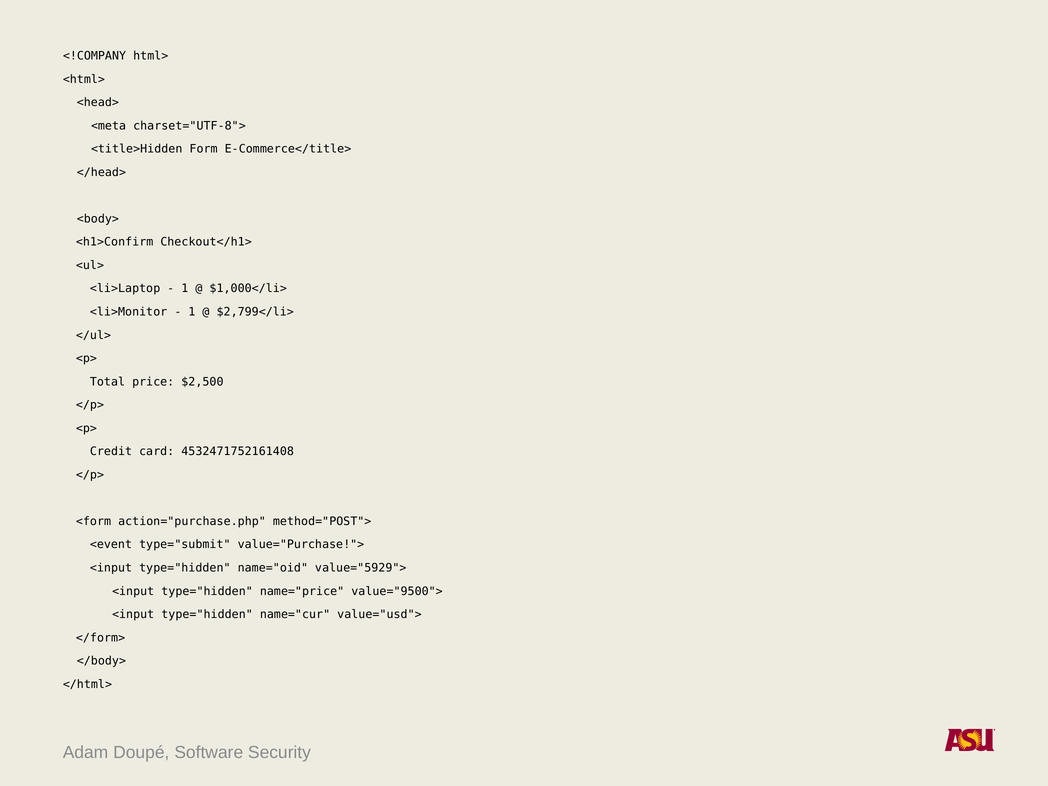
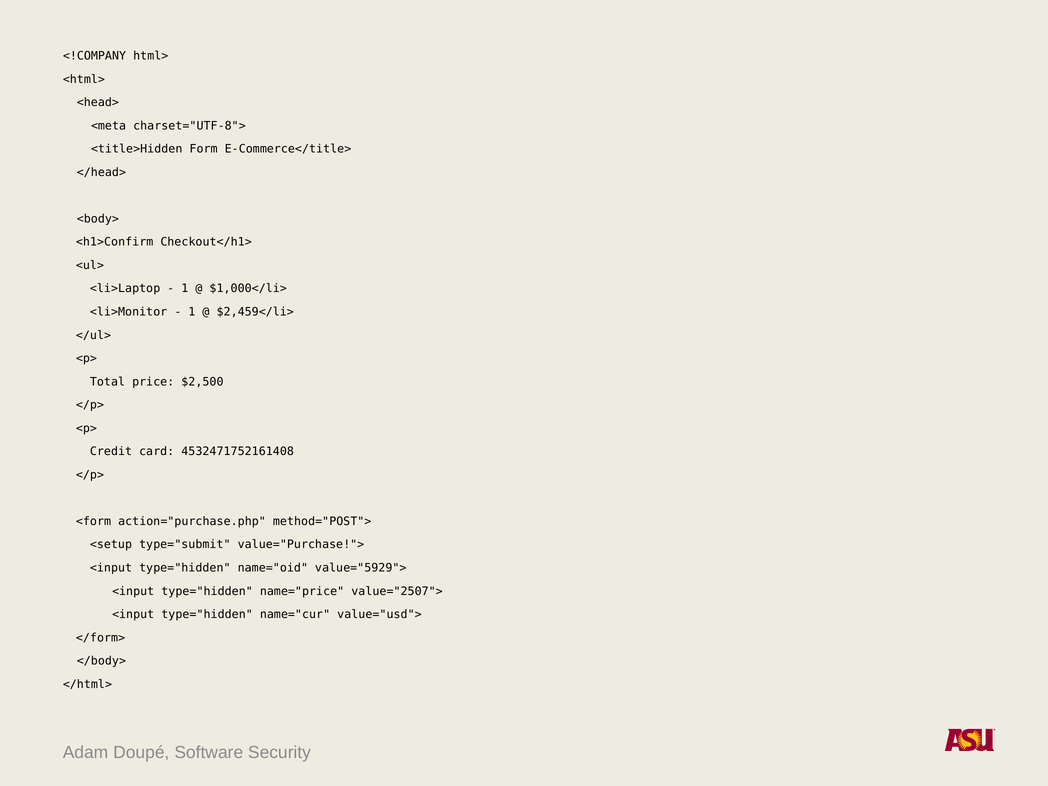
$2,799</li>: $2,799</li> -> $2,459</li> (255, 312)
<event: <event -> <setup (111, 545)
value="9500">: value="9500"> -> value="2507"> (397, 591)
